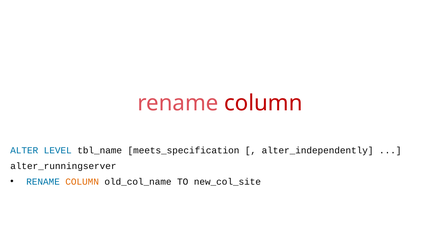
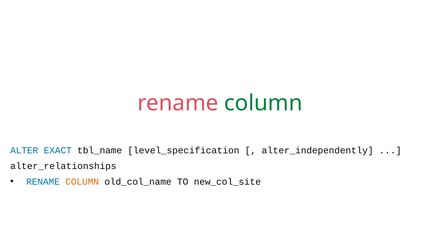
column colour: red -> green (263, 103)
LEVEL: LEVEL -> EXACT (58, 150)
meets_specification: meets_specification -> level_specification (183, 150)
alter_runningserver: alter_runningserver -> alter_relationships (63, 166)
